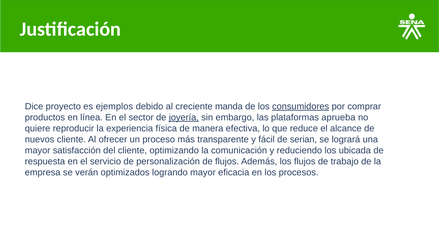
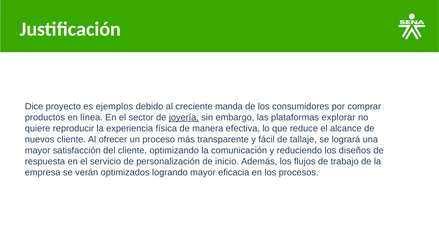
consumidores underline: present -> none (301, 106)
aprueba: aprueba -> explorar (338, 117)
serian: serian -> tallaje (303, 139)
ubicada: ubicada -> diseños (355, 150)
de flujos: flujos -> inicio (227, 161)
